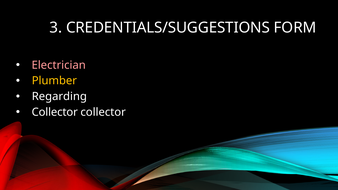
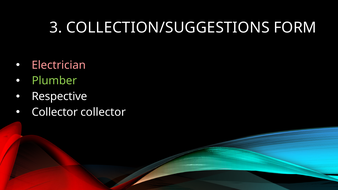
CREDENTIALS/SUGGESTIONS: CREDENTIALS/SUGGESTIONS -> COLLECTION/SUGGESTIONS (168, 28)
Plumber colour: yellow -> light green (54, 81)
Regarding: Regarding -> Respective (59, 97)
